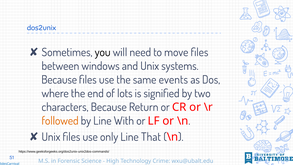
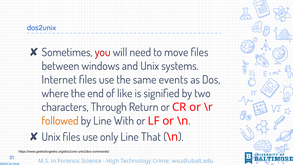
you colour: black -> red (103, 52)
Because: Because -> Internet (59, 80)
lots: lots -> like (125, 93)
characters Because: Because -> Through (109, 107)
